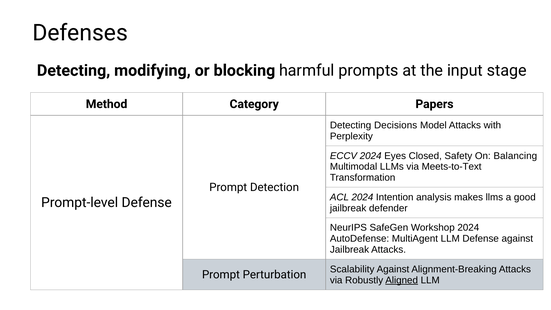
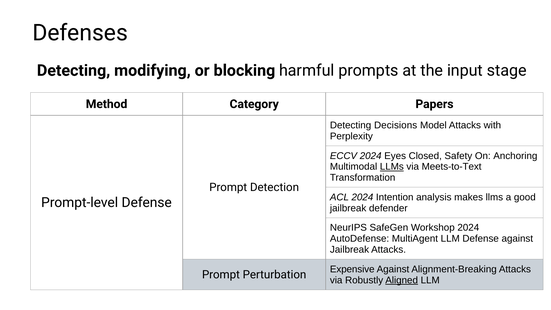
Balancing: Balancing -> Anchoring (515, 156)
LLMs underline: none -> present (392, 167)
Scalability: Scalability -> Expensive (352, 269)
